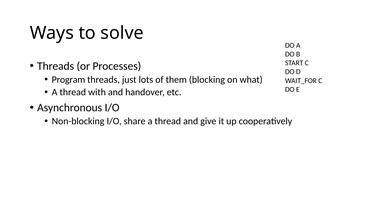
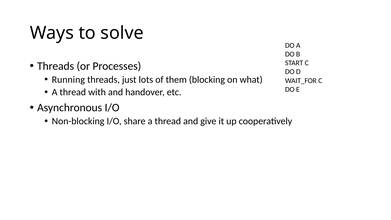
Program: Program -> Running (68, 80)
